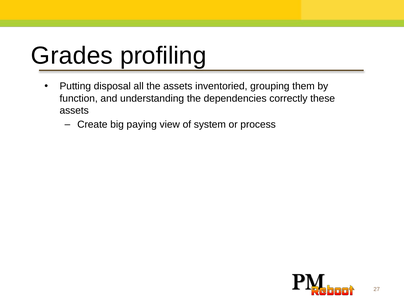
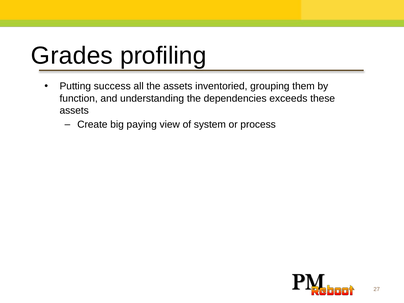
disposal: disposal -> success (112, 86)
correctly: correctly -> exceeds (288, 98)
